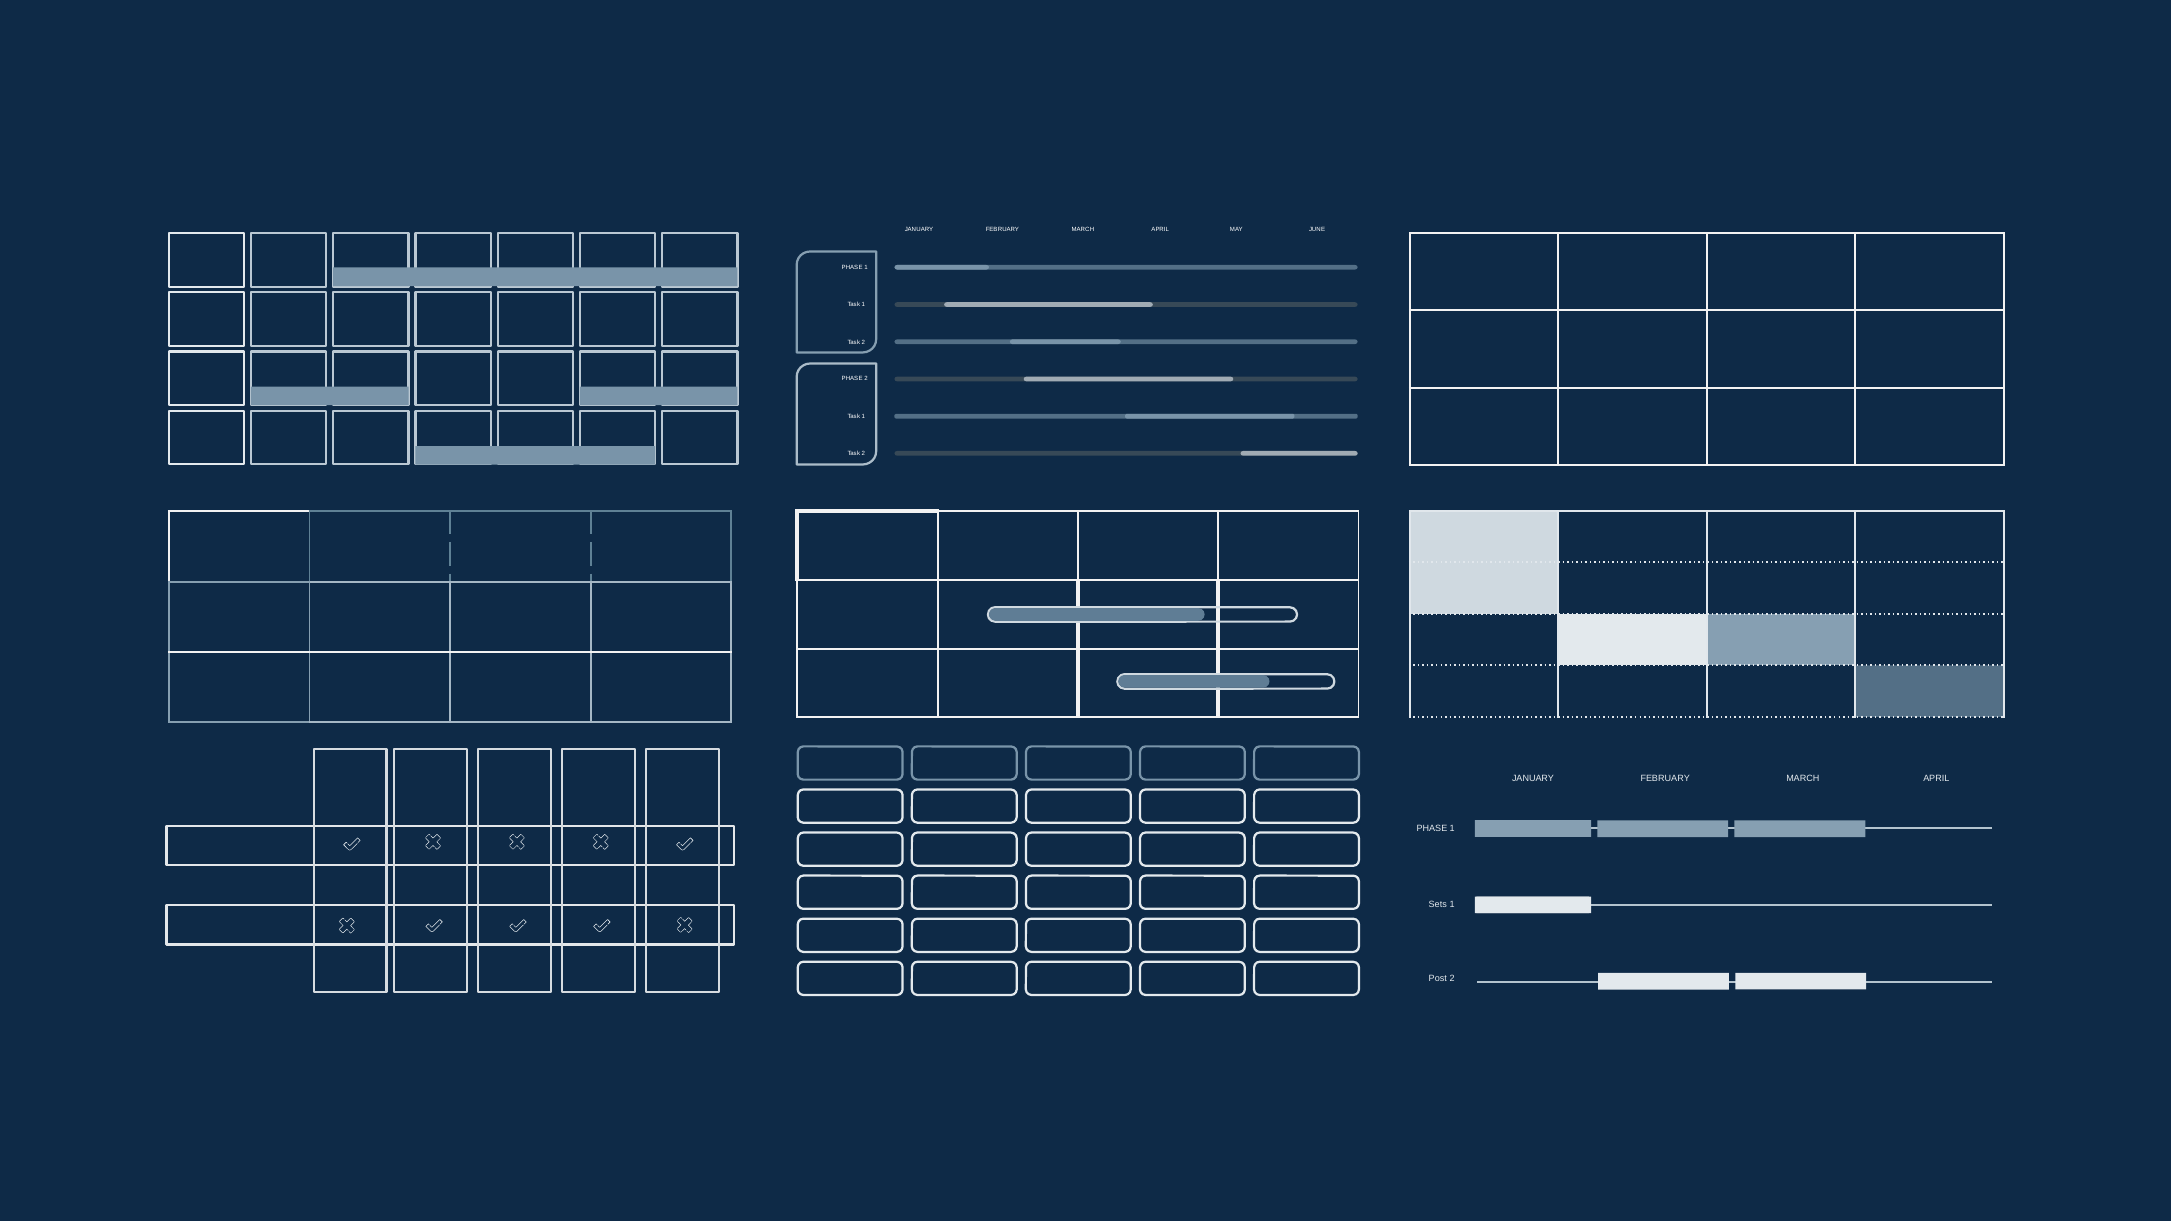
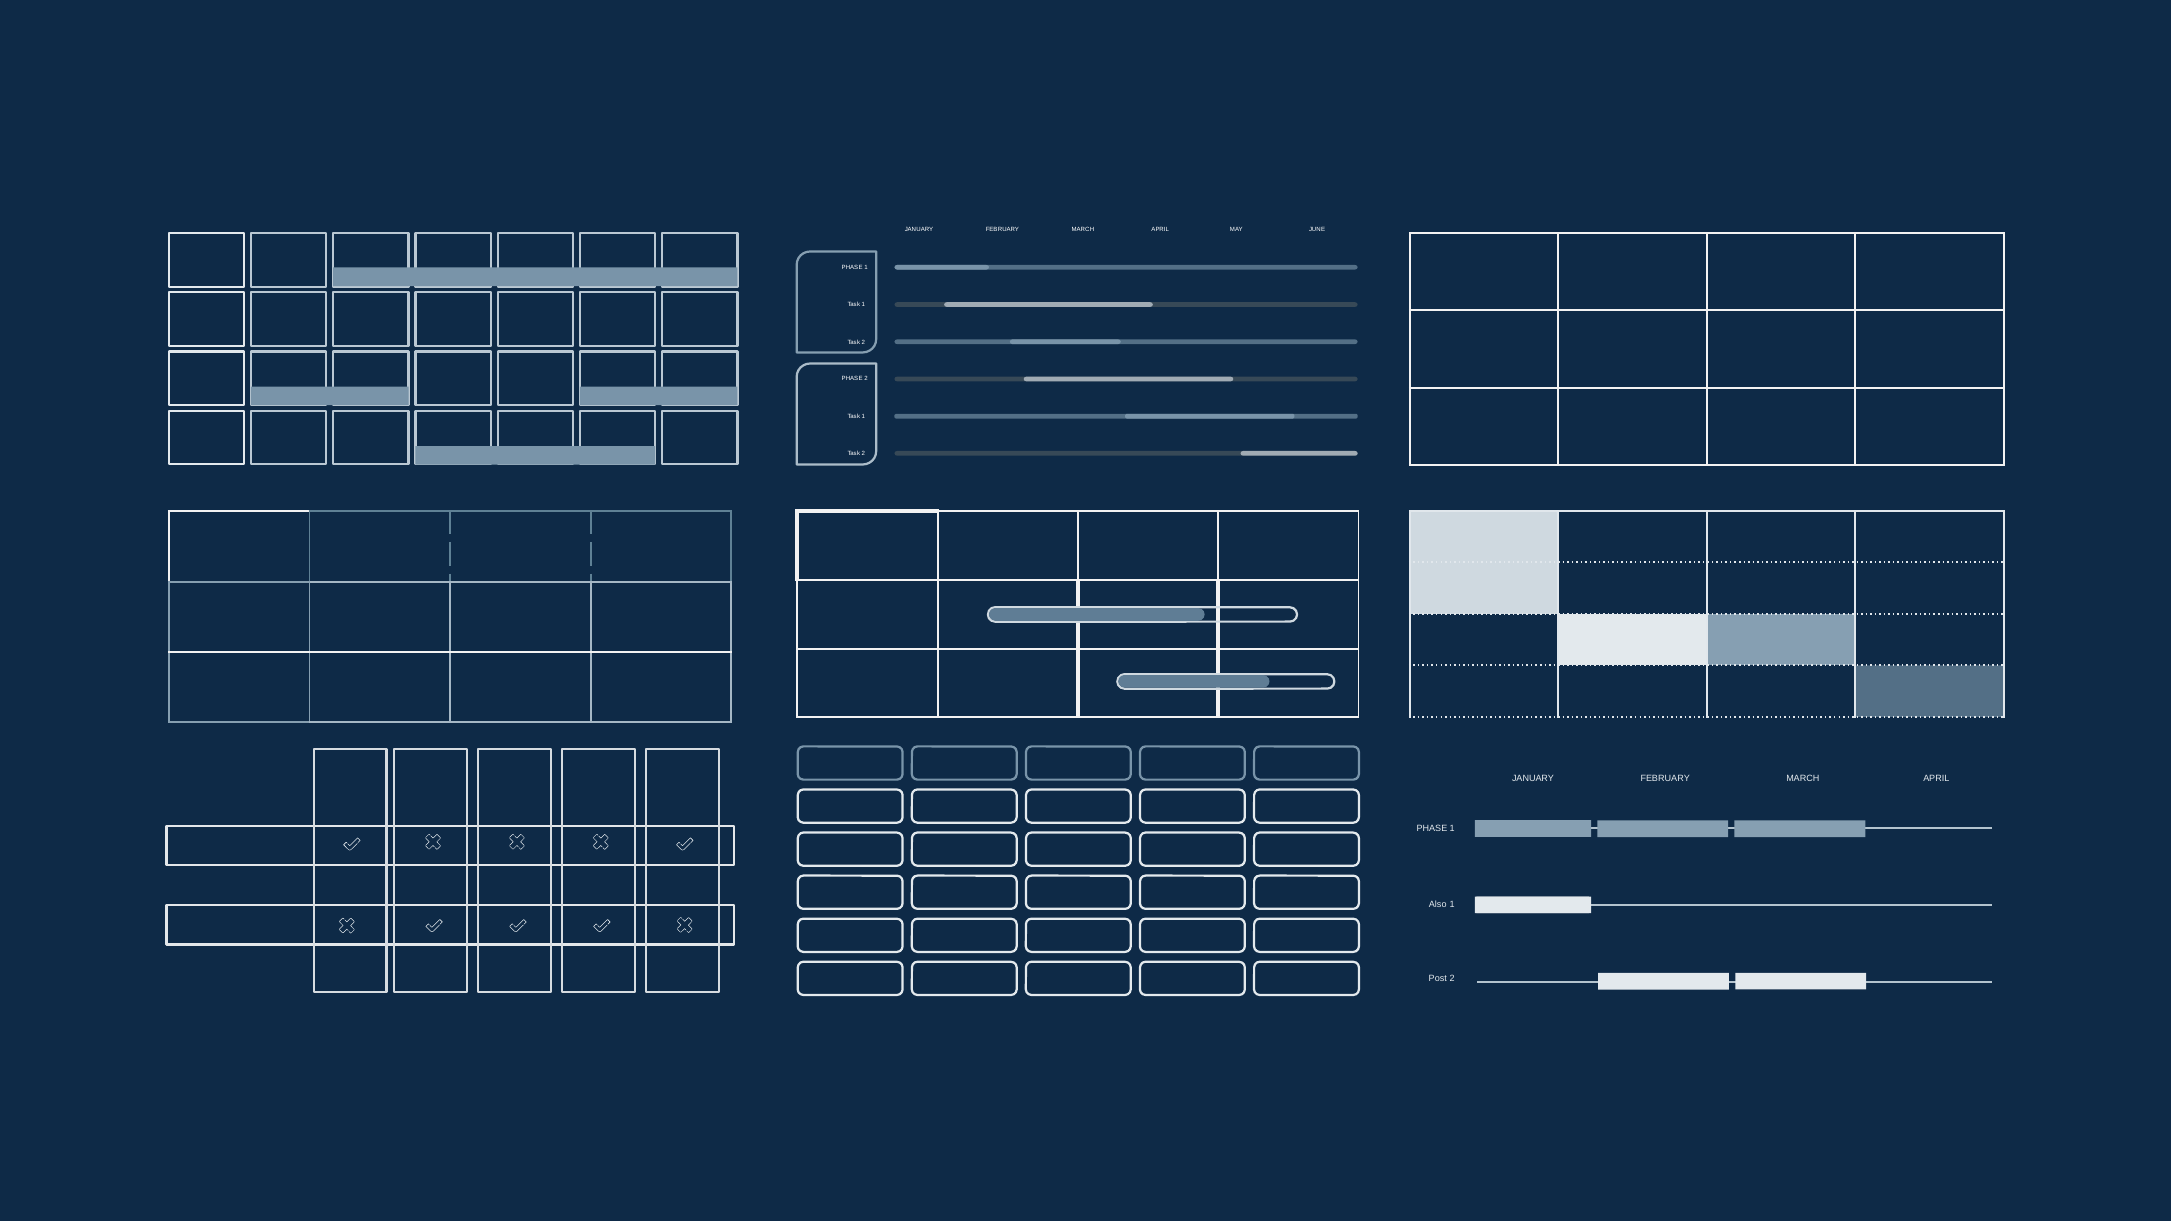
Sets: Sets -> Also (1438, 904)
